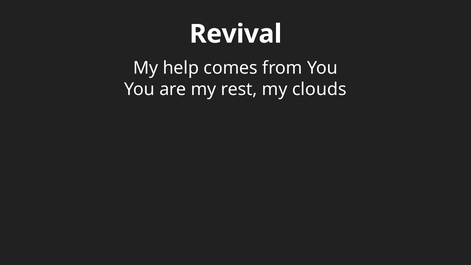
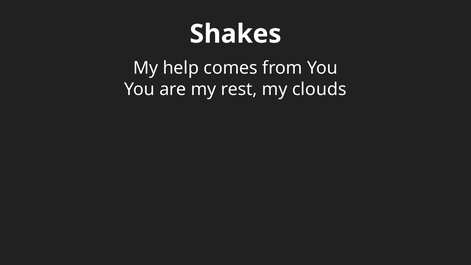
Revival: Revival -> Shakes (236, 34)
